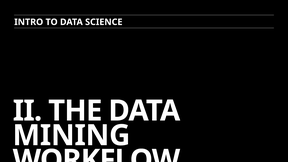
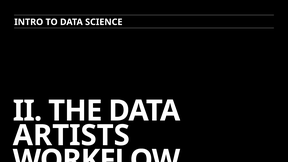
MINING: MINING -> ARTISTS (71, 135)
